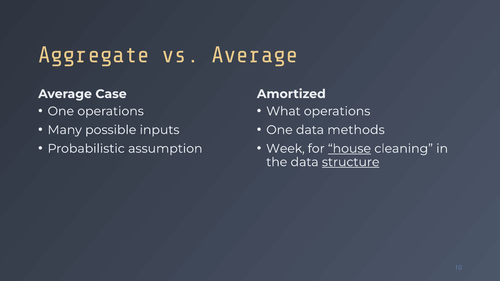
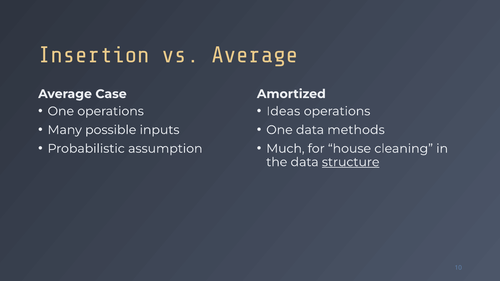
Aggregate: Aggregate -> Insertion (94, 55)
What: What -> Ideas (283, 111)
Week: Week -> Much (285, 149)
house underline: present -> none (349, 149)
